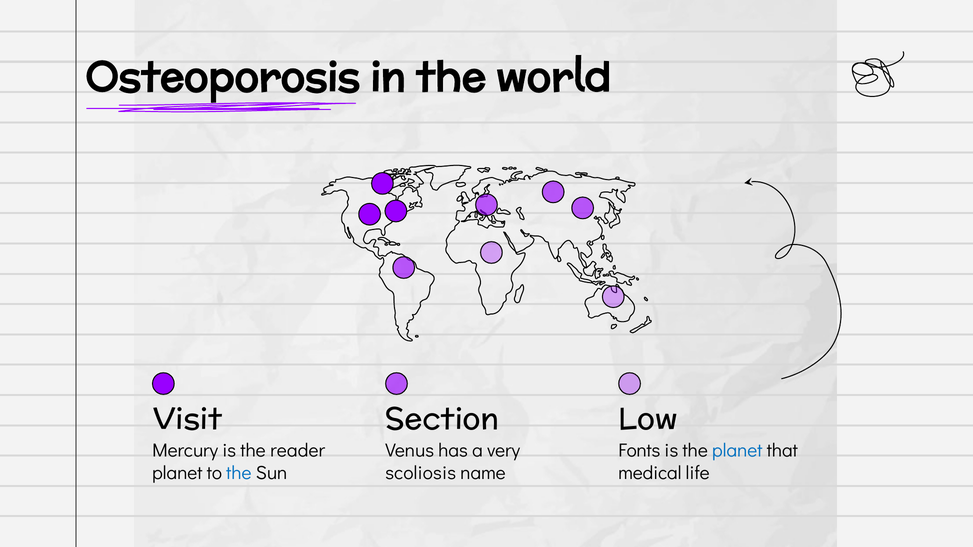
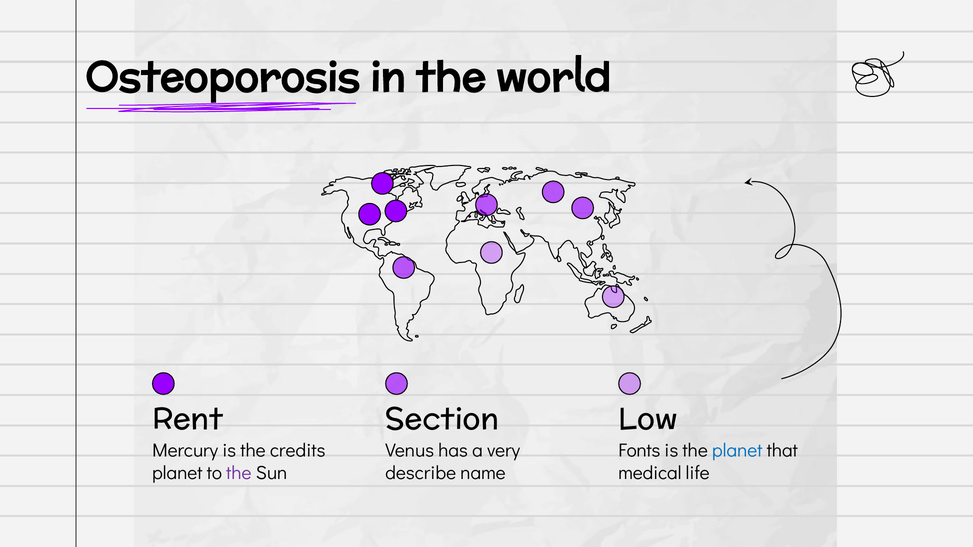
Visit: Visit -> Rent (188, 419)
reader: reader -> credits (298, 451)
the colour: blue -> purple (239, 473)
scoliosis: scoliosis -> describe (421, 473)
